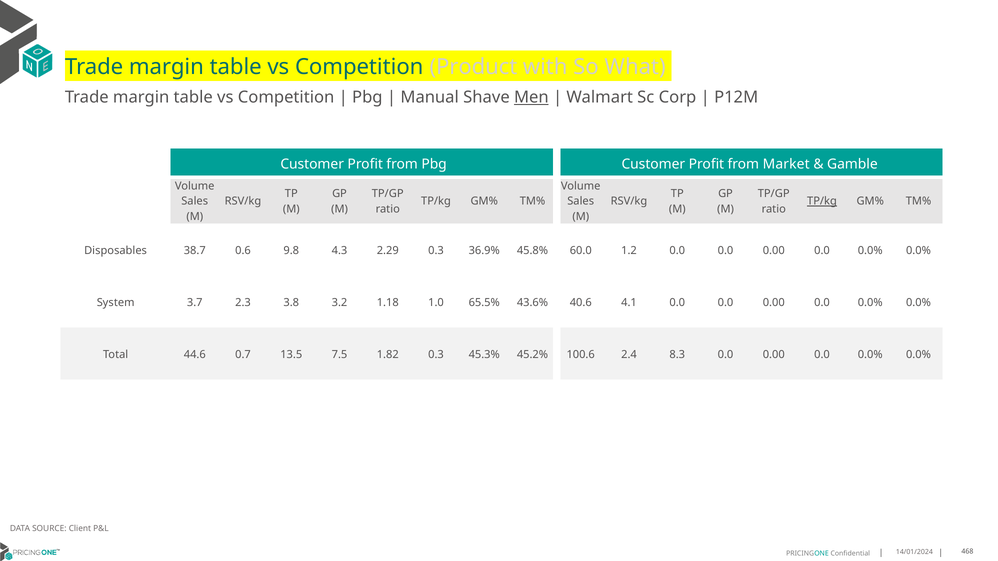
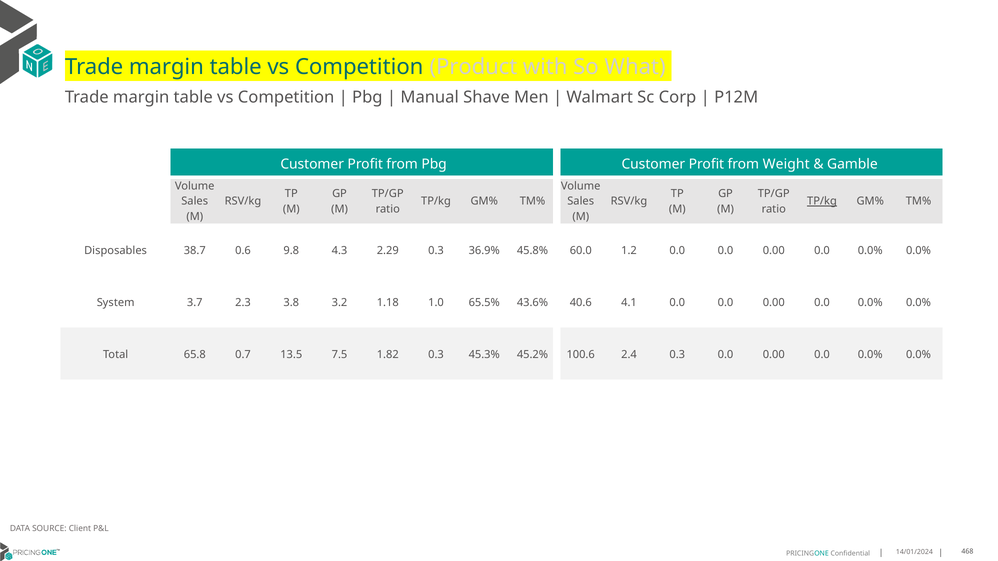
Men underline: present -> none (531, 97)
Market: Market -> Weight (786, 164)
44.6: 44.6 -> 65.8 (195, 355)
2.4 8.3: 8.3 -> 0.3 (677, 355)
